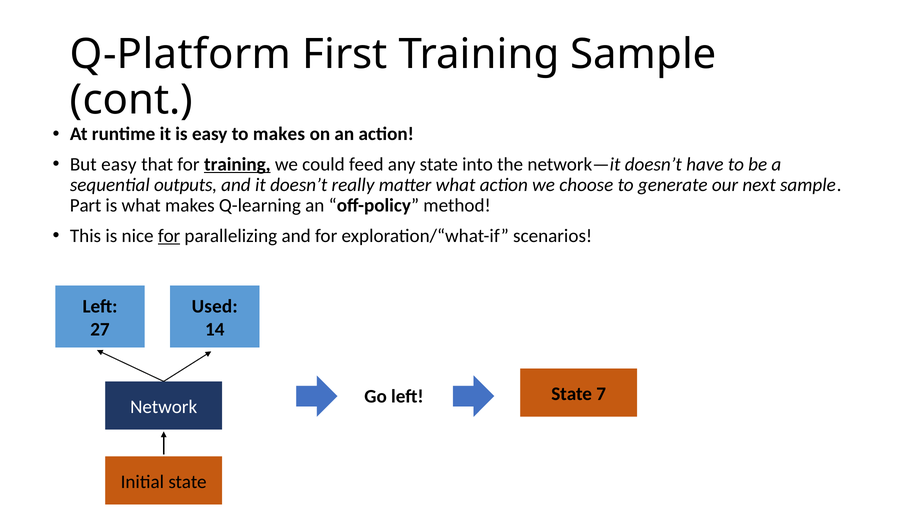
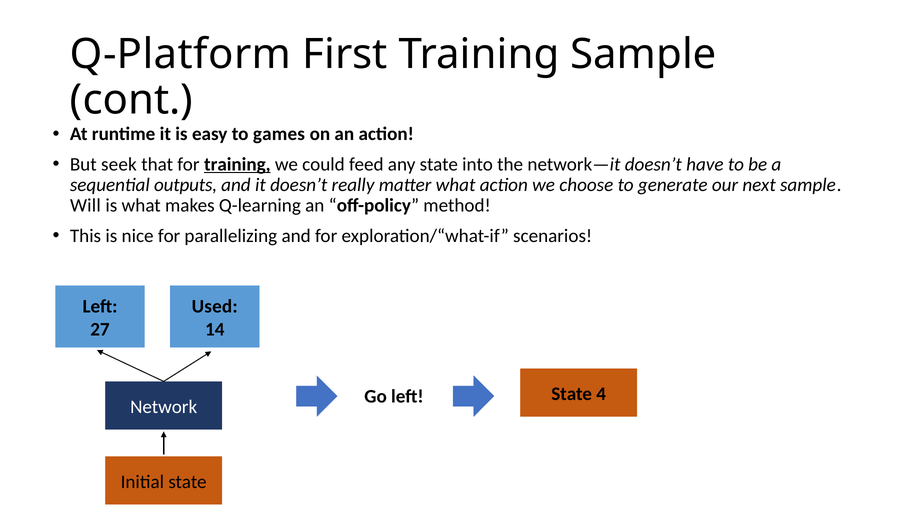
to makes: makes -> games (279, 134)
But easy: easy -> seek (119, 164)
Part: Part -> Will (85, 205)
for underline: present -> none (169, 236)
7: 7 -> 4 (601, 394)
